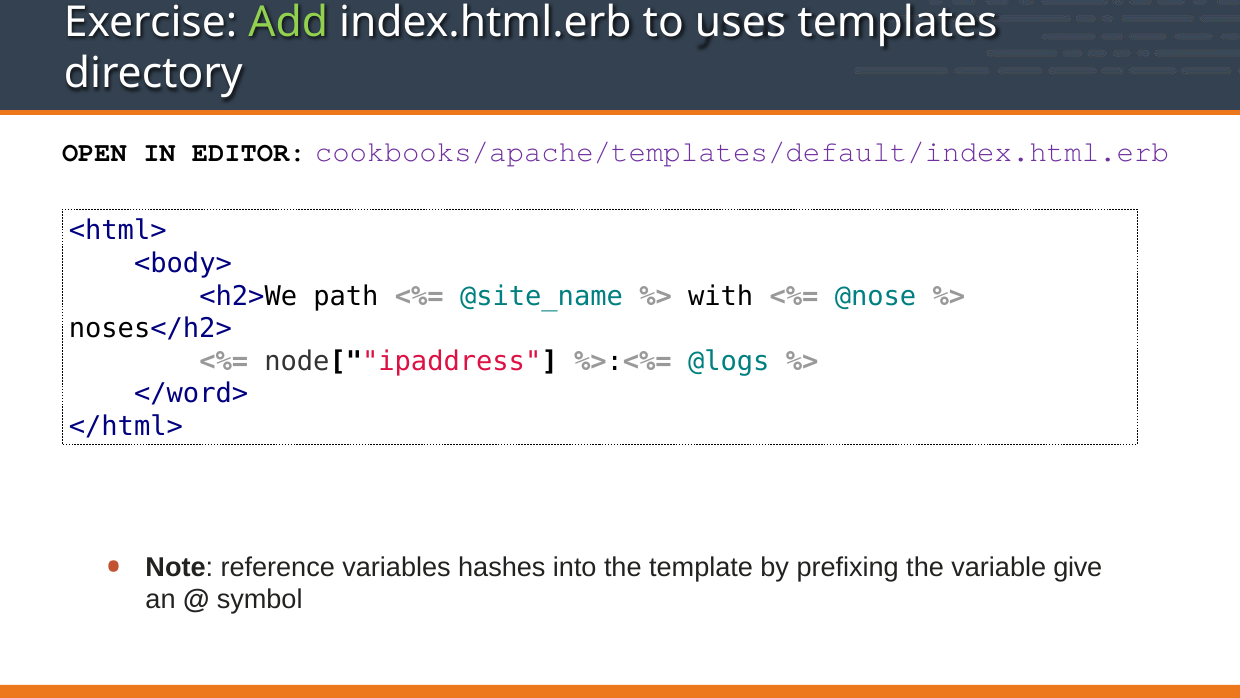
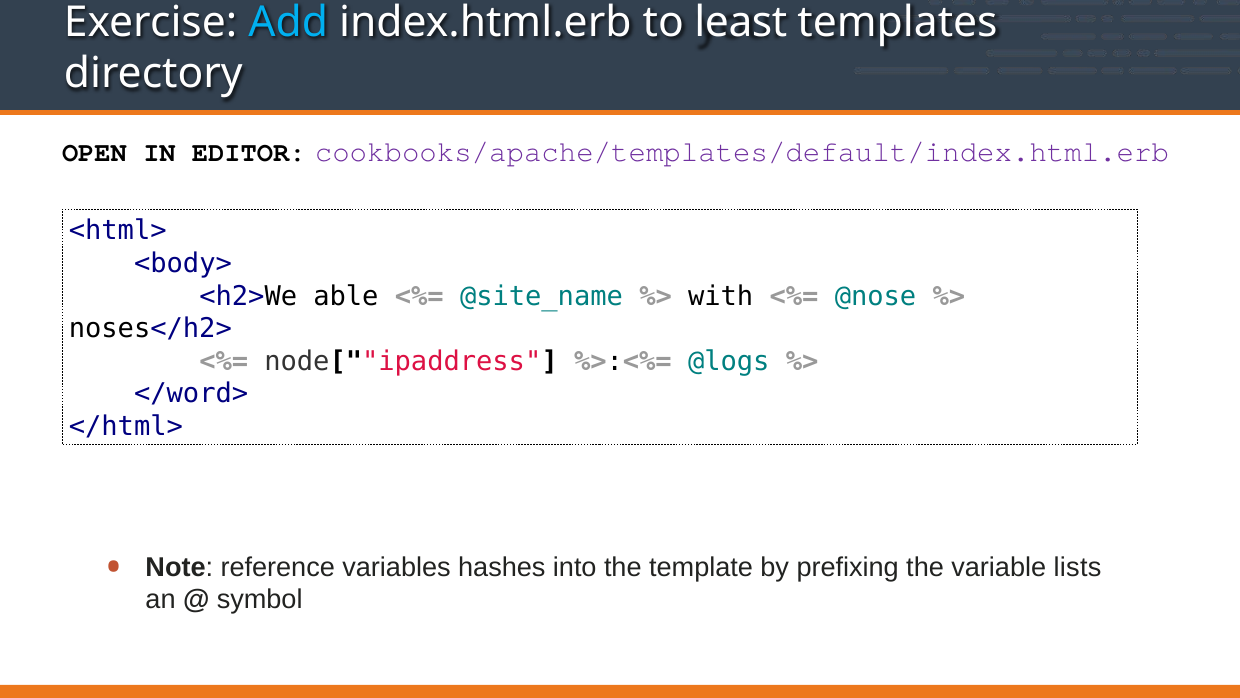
Add colour: light green -> light blue (288, 22)
uses: uses -> least (741, 22)
path: path -> able (346, 296)
give: give -> lists (1078, 567)
